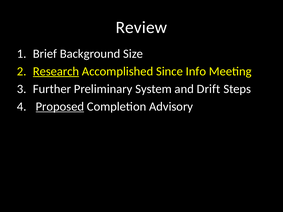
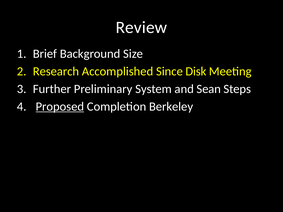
Research underline: present -> none (56, 71)
Info: Info -> Disk (196, 71)
Drift: Drift -> Sean (209, 89)
Advisory: Advisory -> Berkeley (171, 107)
